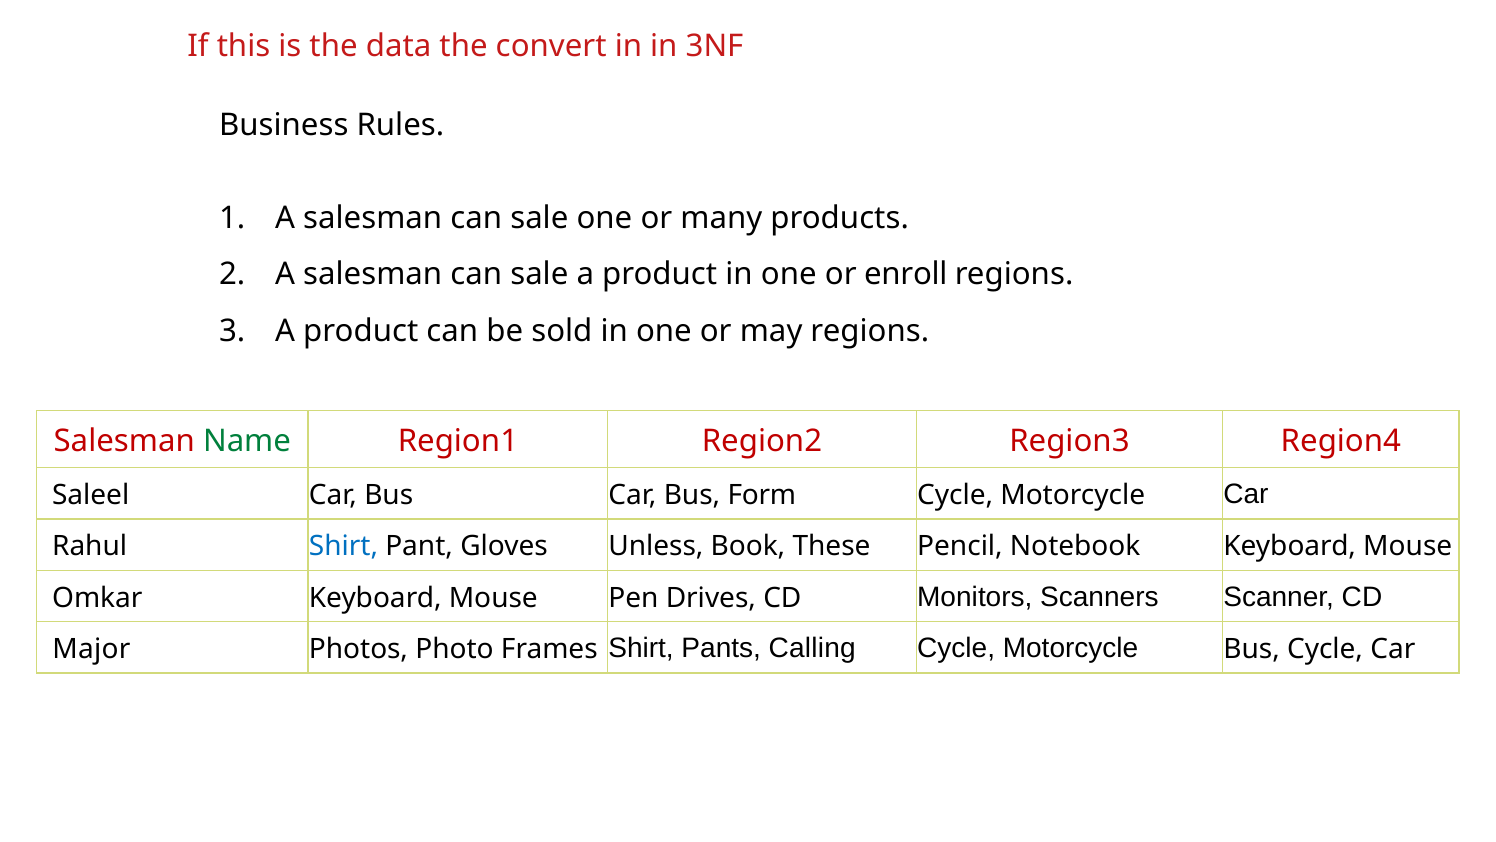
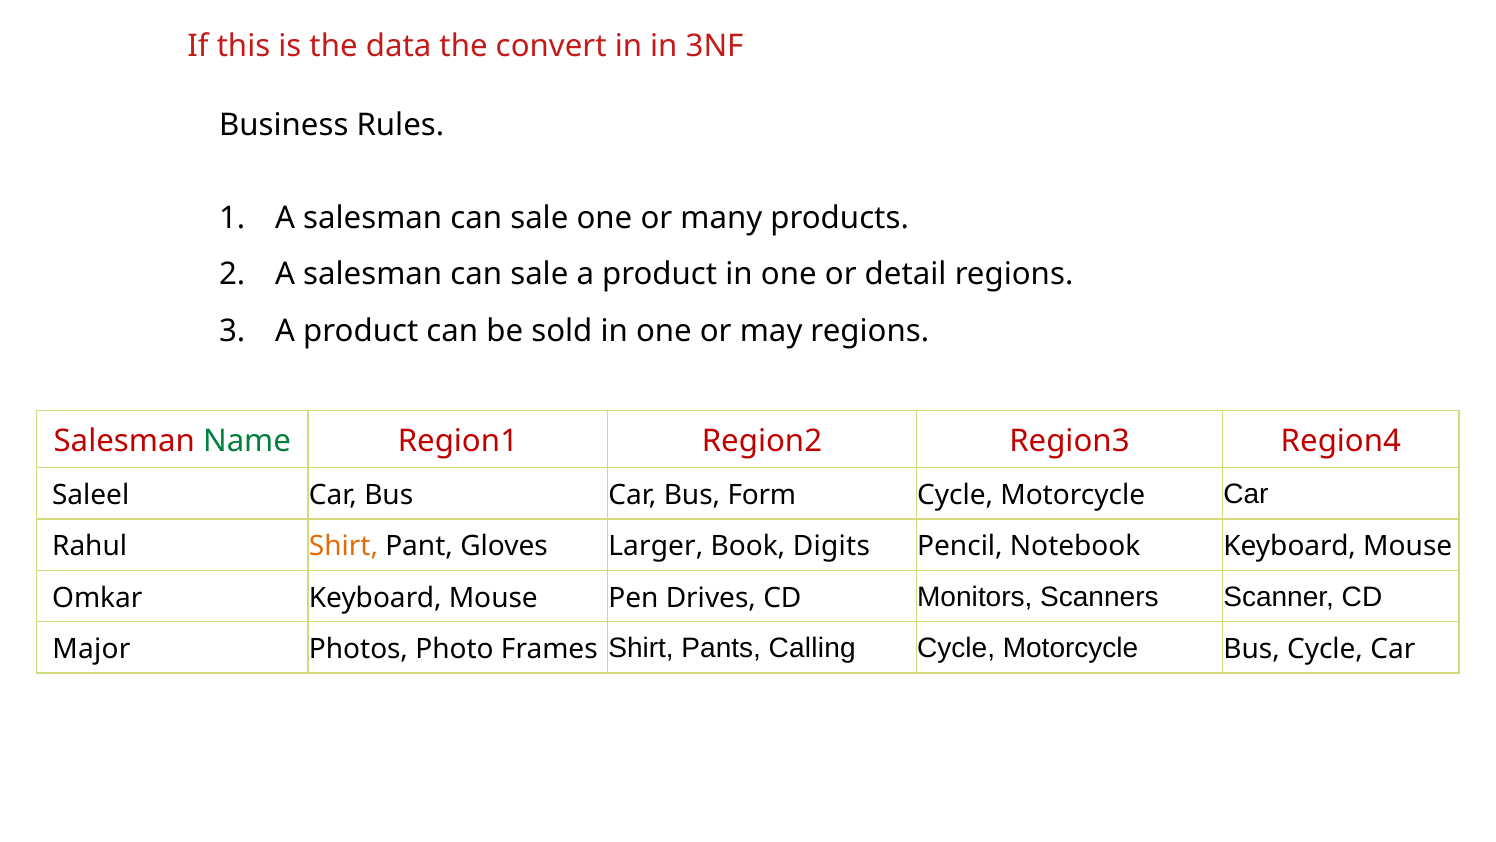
enroll: enroll -> detail (906, 274)
Shirt colour: blue -> orange (344, 546)
Unless: Unless -> Larger (656, 546)
These: These -> Digits (831, 546)
